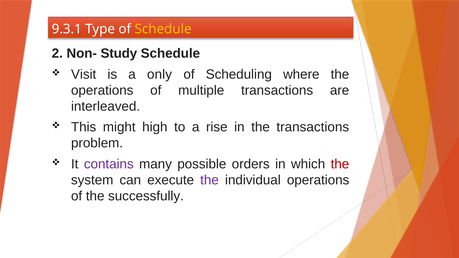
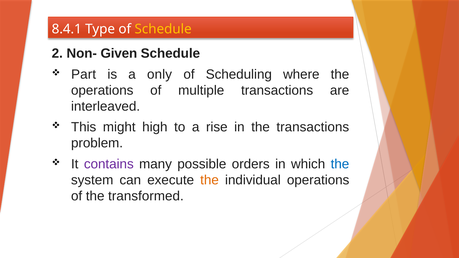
9.3.1: 9.3.1 -> 8.4.1 (67, 29)
Study: Study -> Given (119, 54)
Visit: Visit -> Part (84, 74)
the colour: red -> blue (340, 164)
the colour: purple -> orange (210, 180)
successfully: successfully -> transformed (146, 196)
